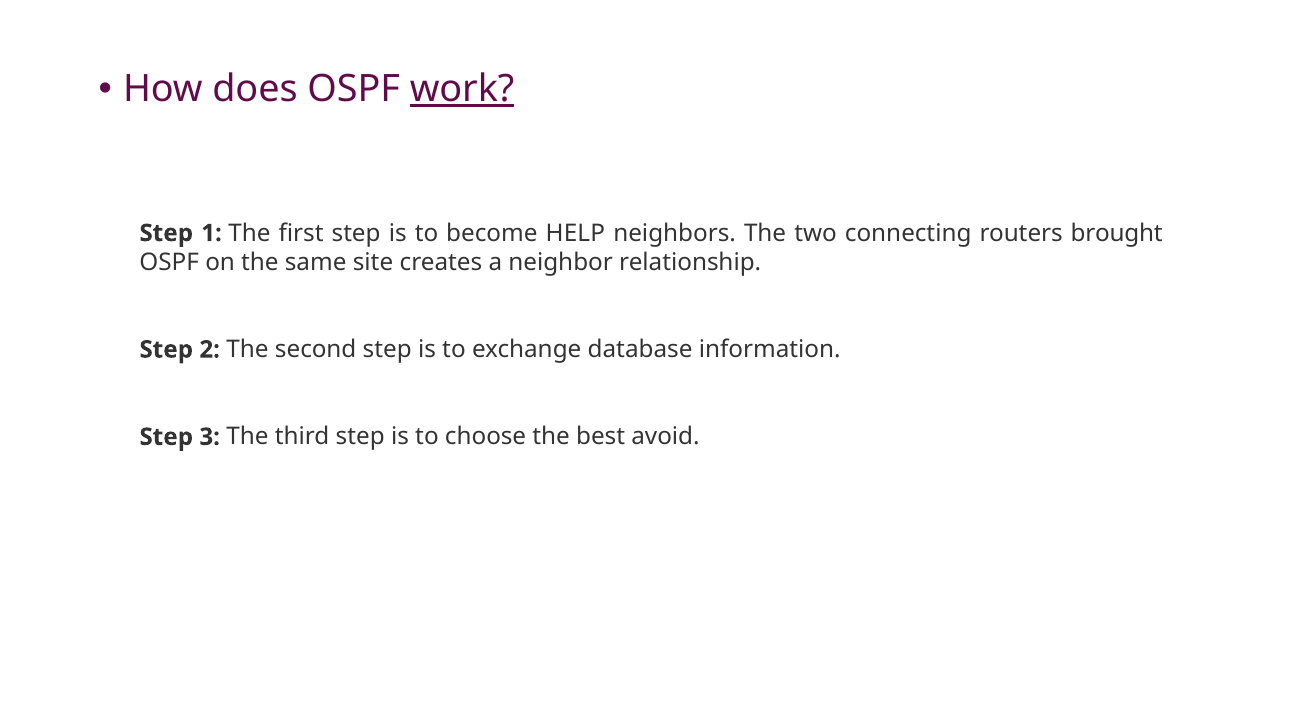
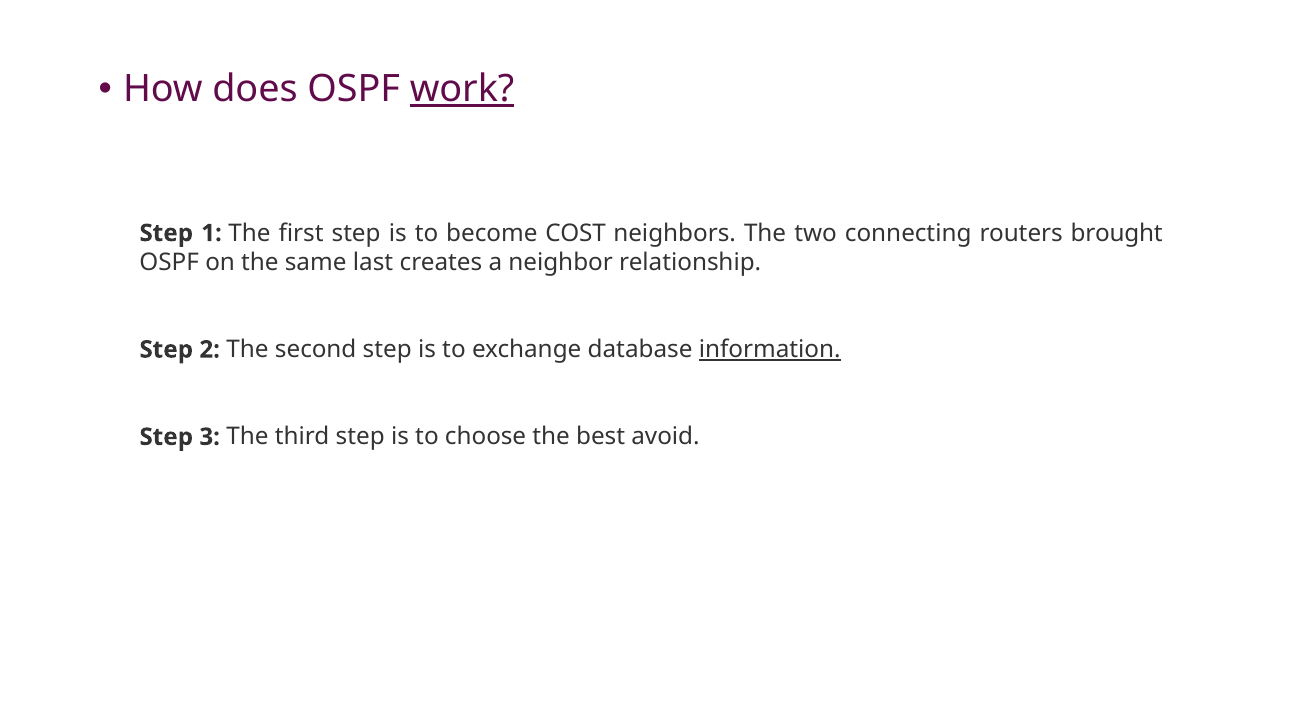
HELP: HELP -> COST (576, 233)
site: site -> last (373, 262)
information underline: none -> present (770, 350)
